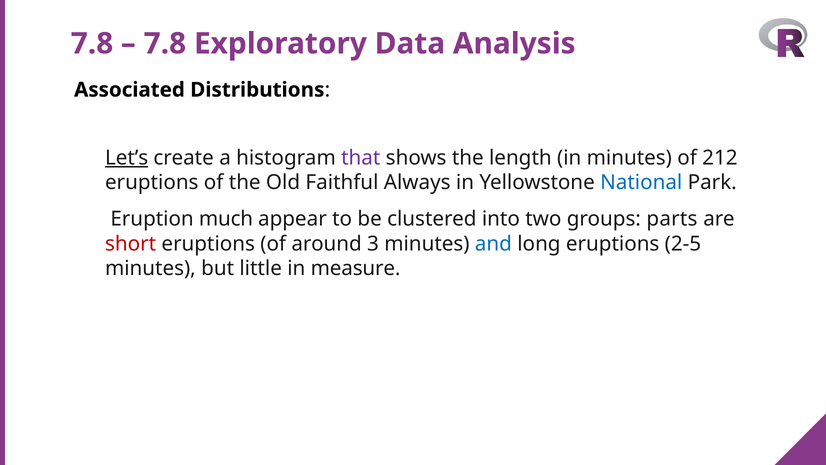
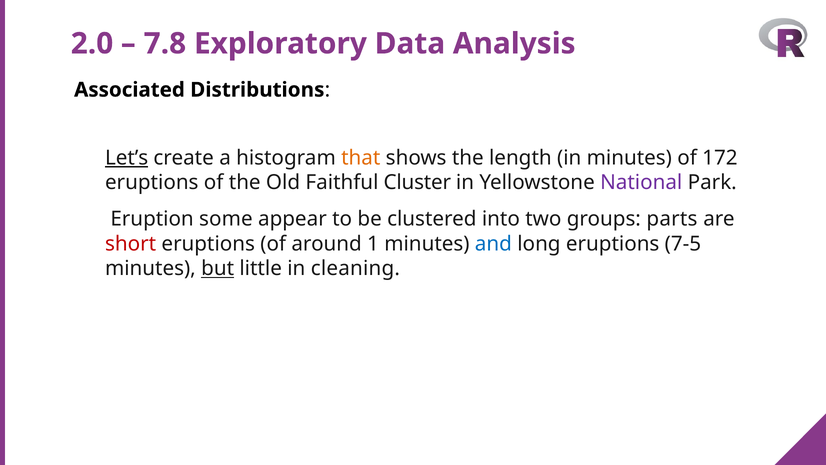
7.8: 7.8 -> 2.0 (92, 44)
that colour: purple -> orange (361, 158)
212: 212 -> 172 (720, 158)
Always: Always -> Cluster (417, 182)
National colour: blue -> purple (641, 182)
much: much -> some (226, 219)
3: 3 -> 1 (373, 244)
2-5: 2-5 -> 7-5 (683, 244)
but underline: none -> present (218, 268)
measure: measure -> cleaning (355, 268)
